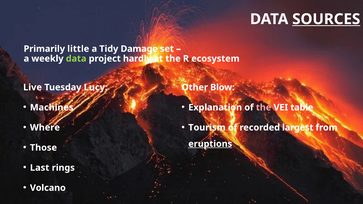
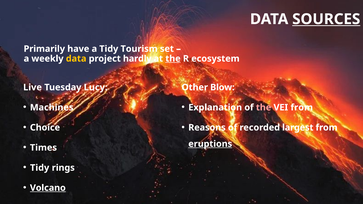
little: little -> have (78, 49)
Damage: Damage -> Tourism (139, 49)
data colour: light green -> yellow (76, 59)
the underline: none -> present (173, 59)
VEI table: table -> from (302, 108)
Where: Where -> Choice (45, 128)
Tourism: Tourism -> Reasons (207, 128)
Those: Those -> Times (43, 148)
Last: Last -> Tidy (40, 168)
Volcano underline: none -> present (48, 188)
